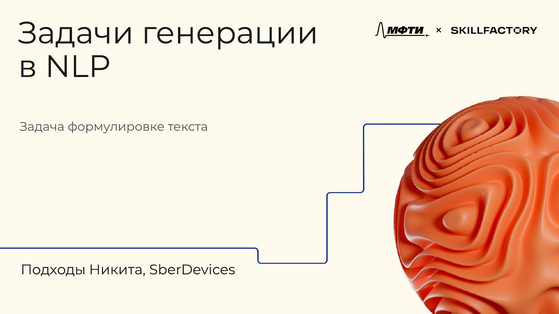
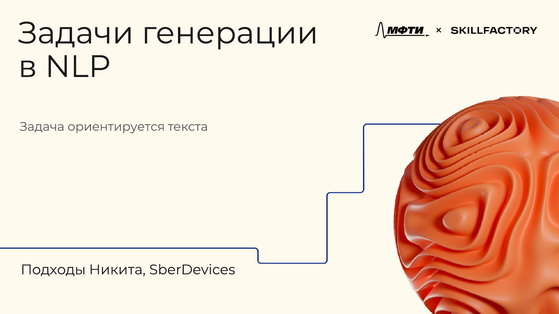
формулировке: формулировке -> ориентируется (116, 127)
